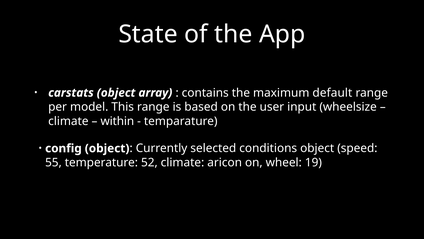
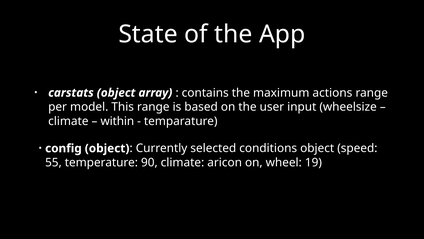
default: default -> actions (332, 93)
52: 52 -> 90 (149, 162)
